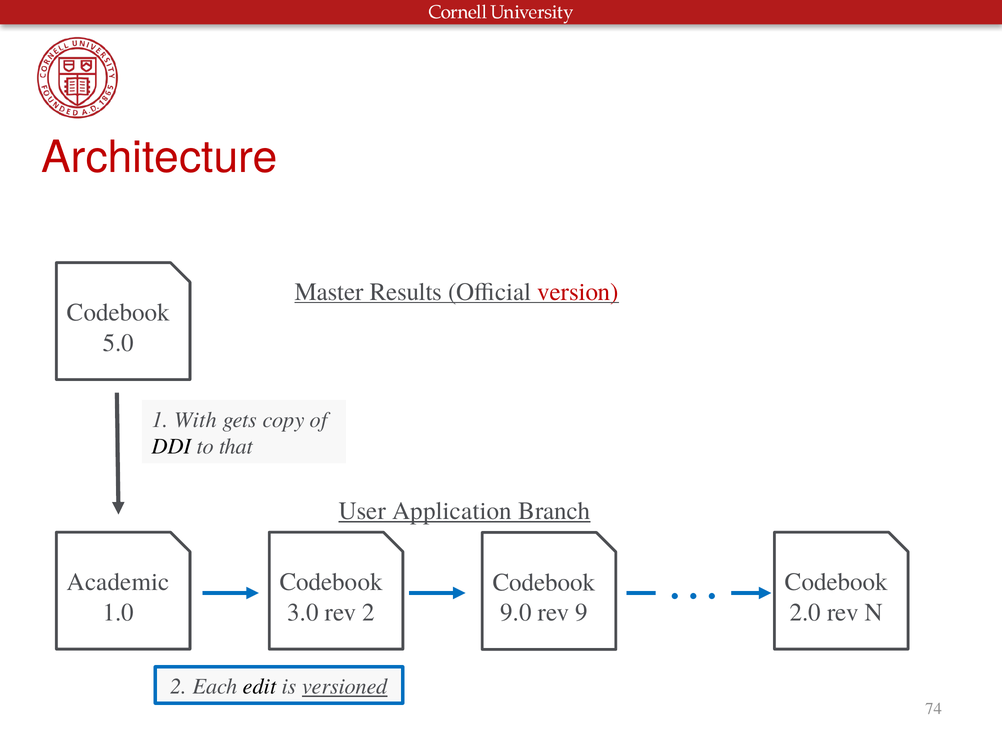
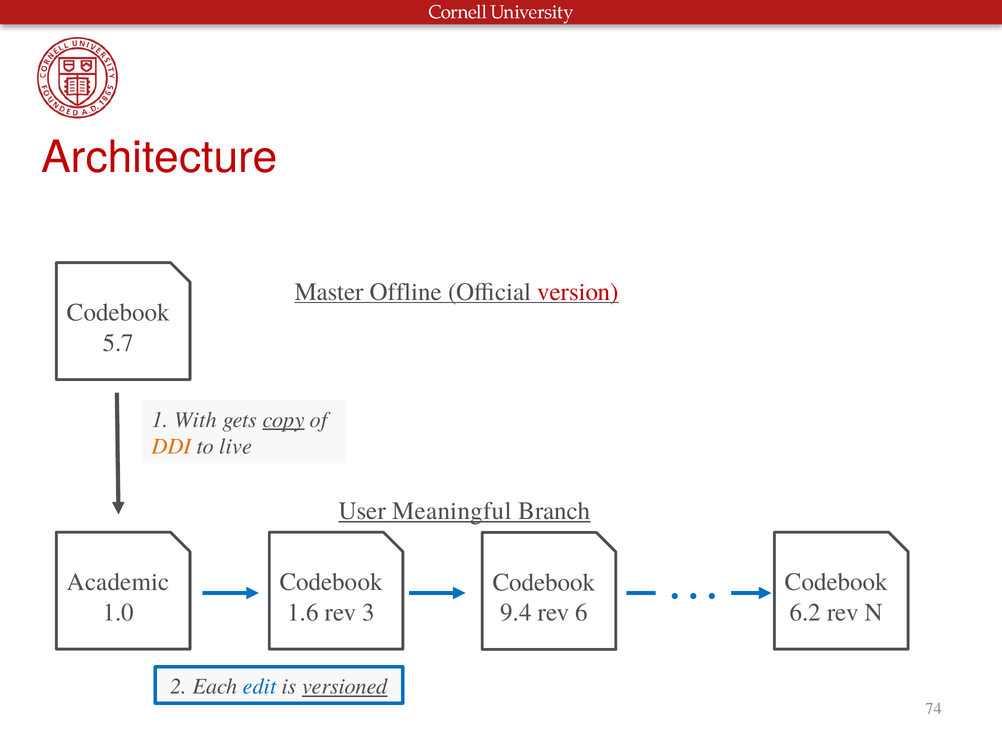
Results: Results -> Offline (406, 292)
5.0: 5.0 -> 5.7 (118, 343)
copy underline: none -> present (283, 419)
DDI colour: black -> orange (172, 446)
that: that -> live (236, 446)
Application: Application -> Meaningful (452, 511)
3.0: 3.0 -> 1.6 (303, 612)
rev 2: 2 -> 3 (369, 612)
2.0: 2.0 -> 6.2 (805, 612)
9.0: 9.0 -> 9.4 (516, 612)
9: 9 -> 6 (582, 612)
edit colour: black -> blue (260, 686)
